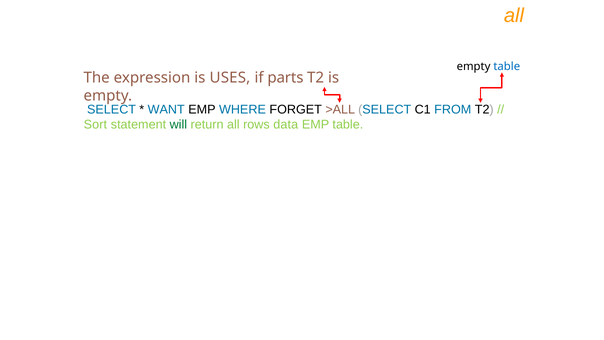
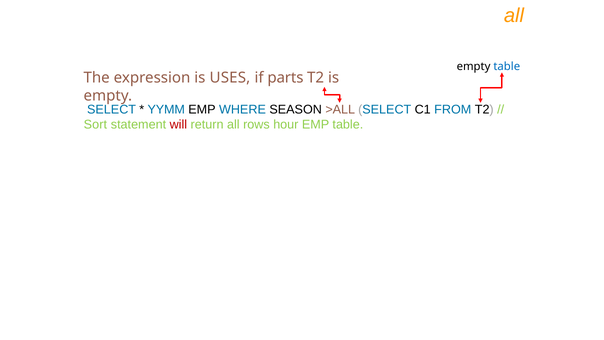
WANT: WANT -> YYMM (166, 109)
FORGET: FORGET -> SEASON (296, 109)
will colour: green -> red (178, 125)
data: data -> hour (286, 125)
